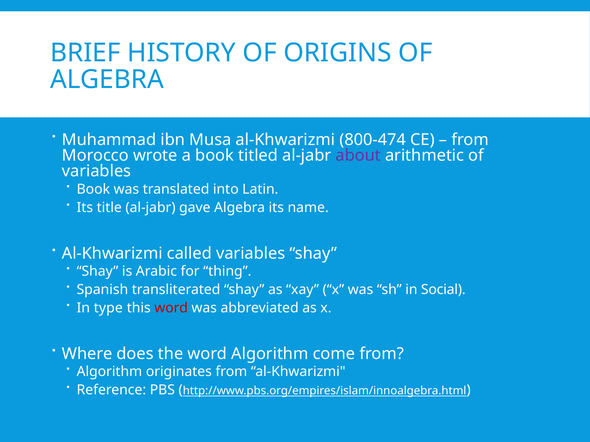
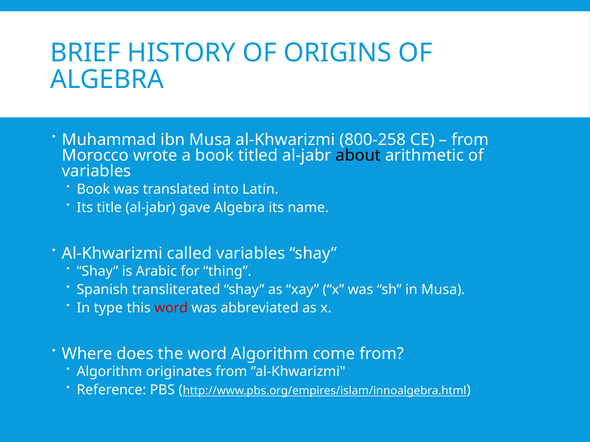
800-474: 800-474 -> 800-258 (373, 140)
about colour: purple -> black (358, 156)
in Social: Social -> Musa (443, 290)
